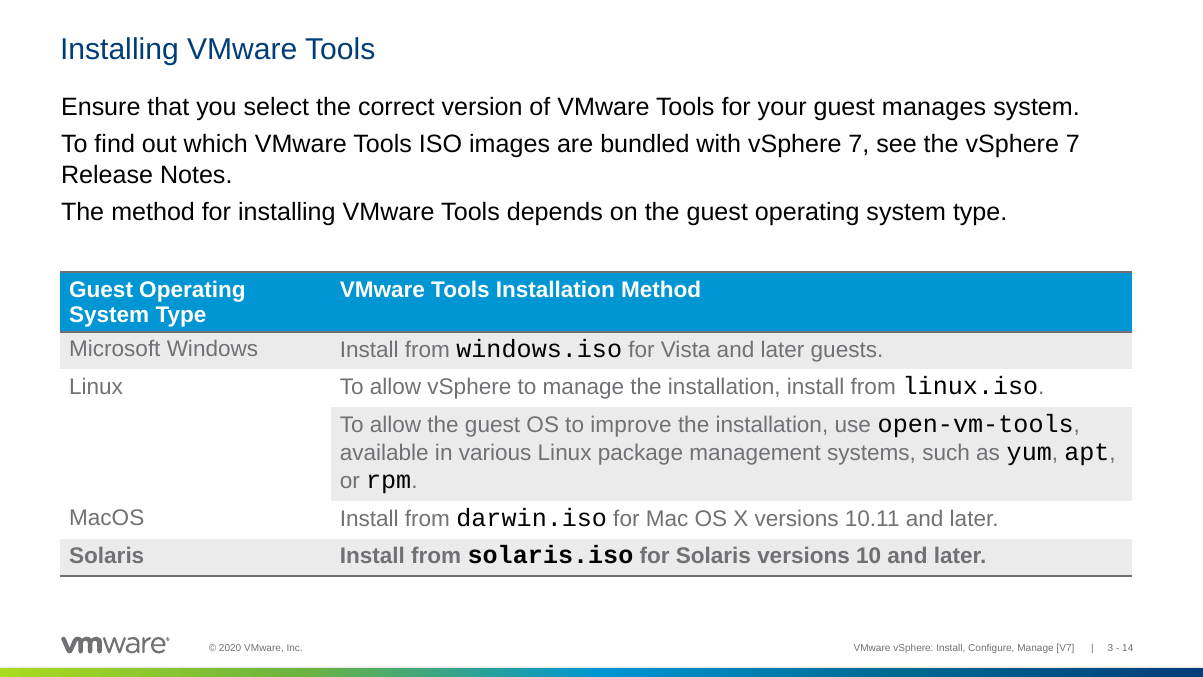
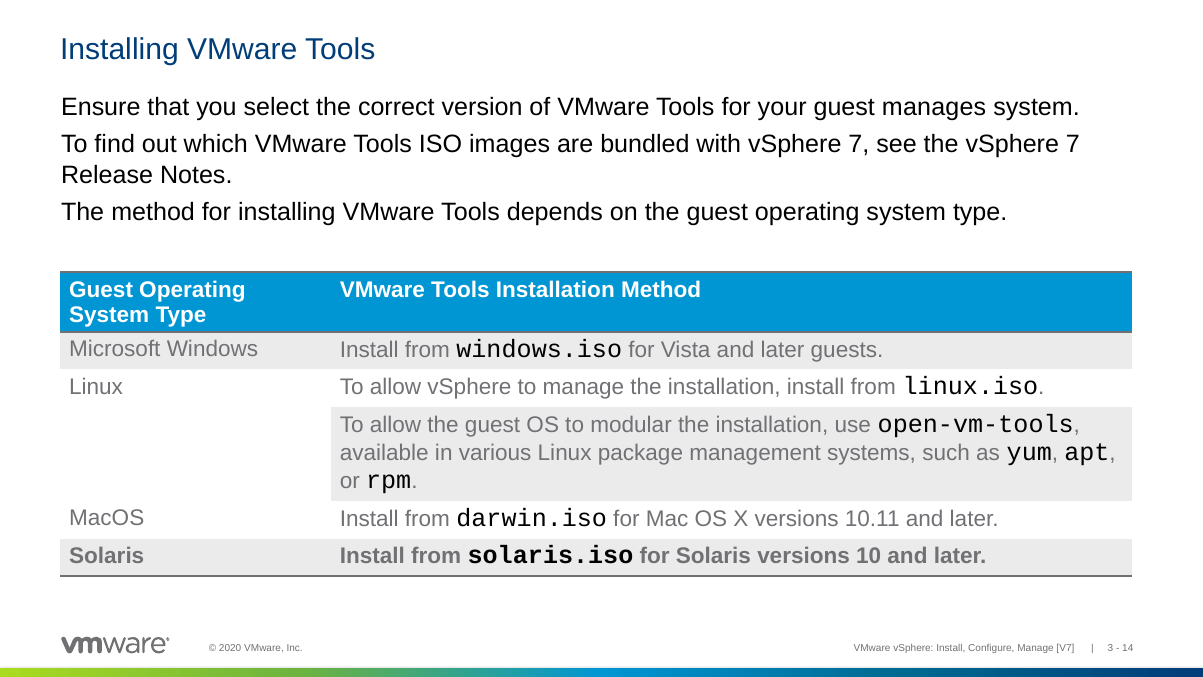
improve: improve -> modular (631, 424)
